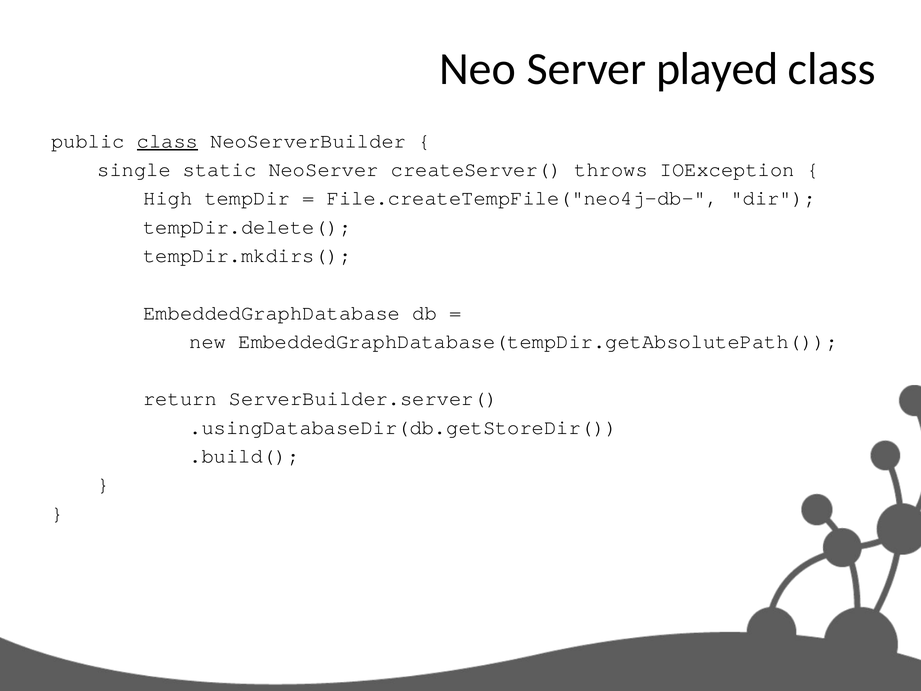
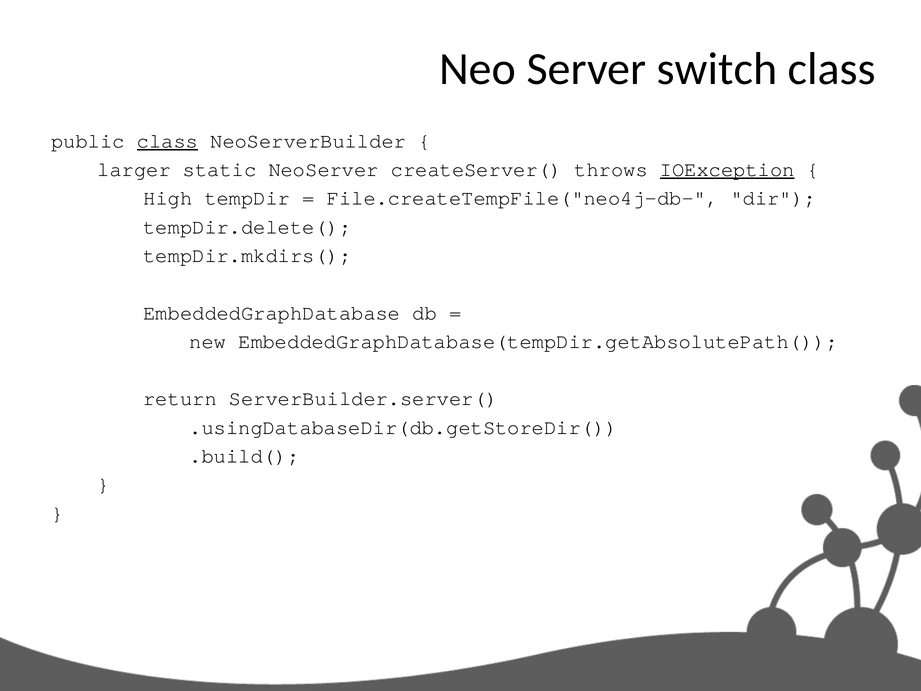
played: played -> switch (717, 69)
single: single -> larger (134, 169)
IOException underline: none -> present (727, 169)
